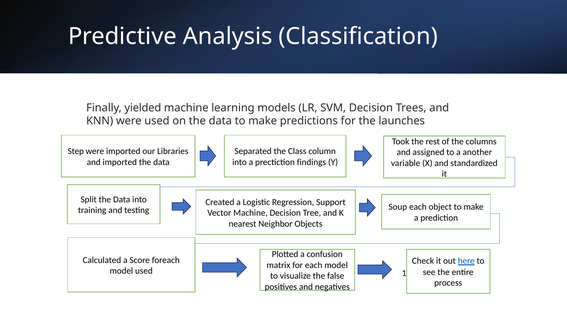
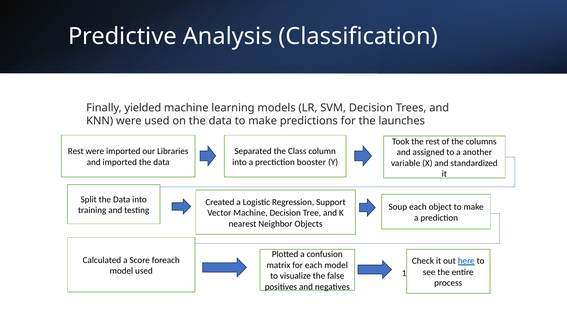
Step: Step -> Rest (76, 151)
findings: findings -> booster (311, 162)
